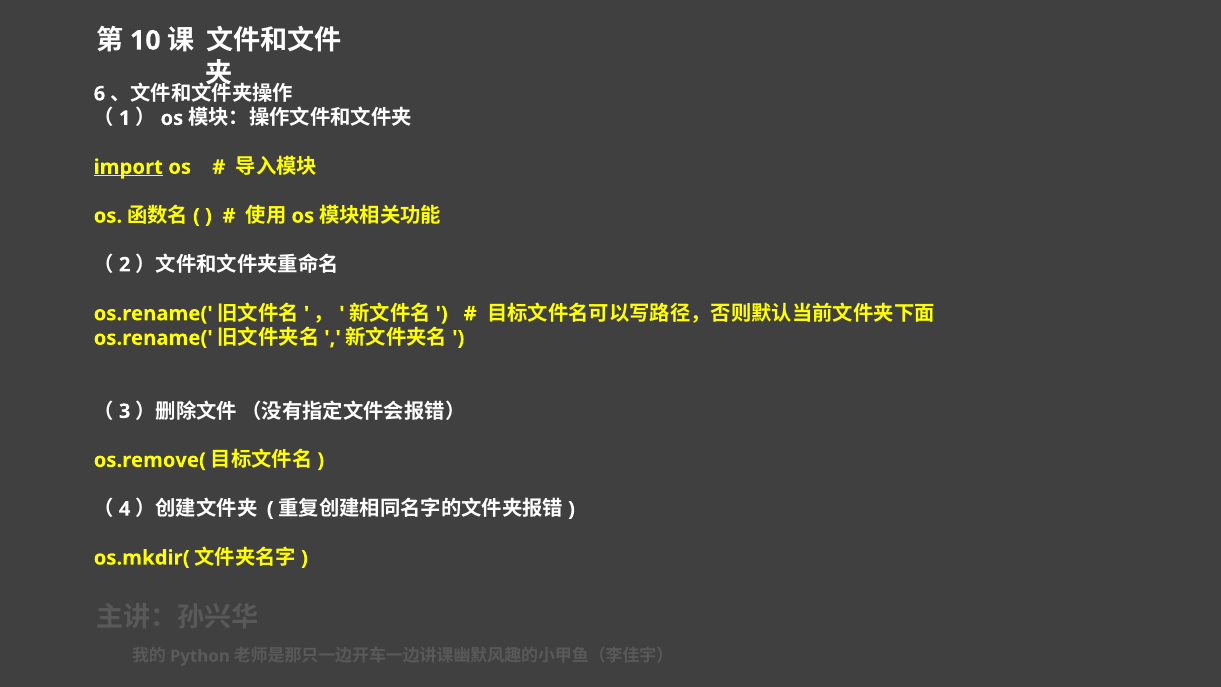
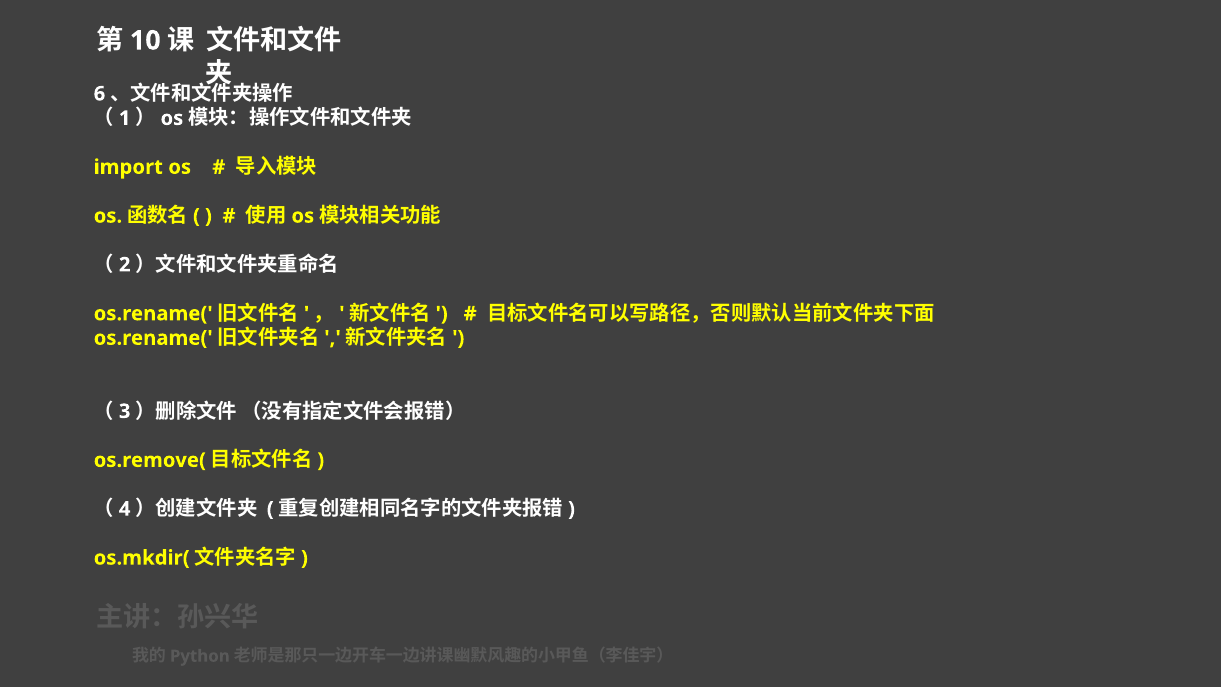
import underline: present -> none (128, 167)
